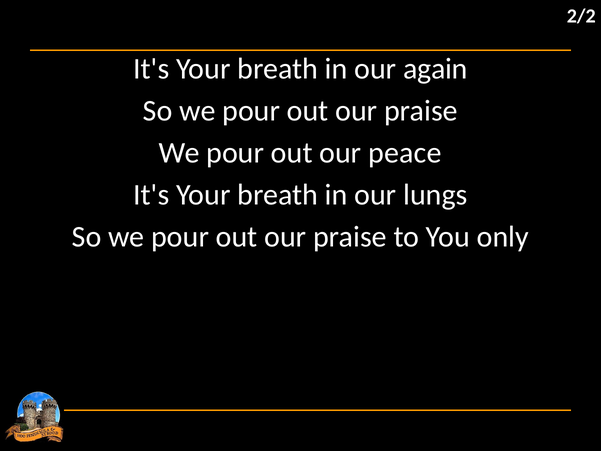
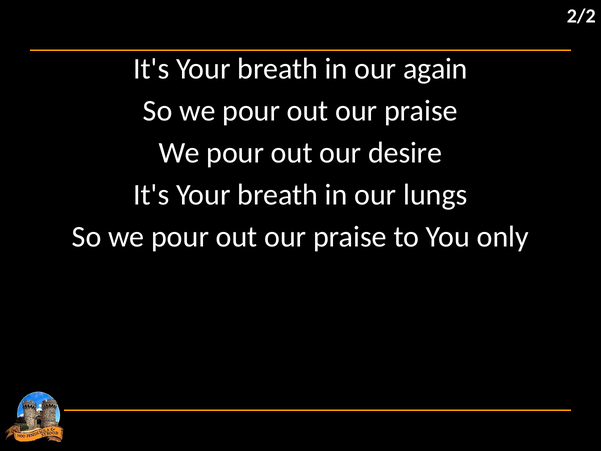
peace: peace -> desire (405, 153)
